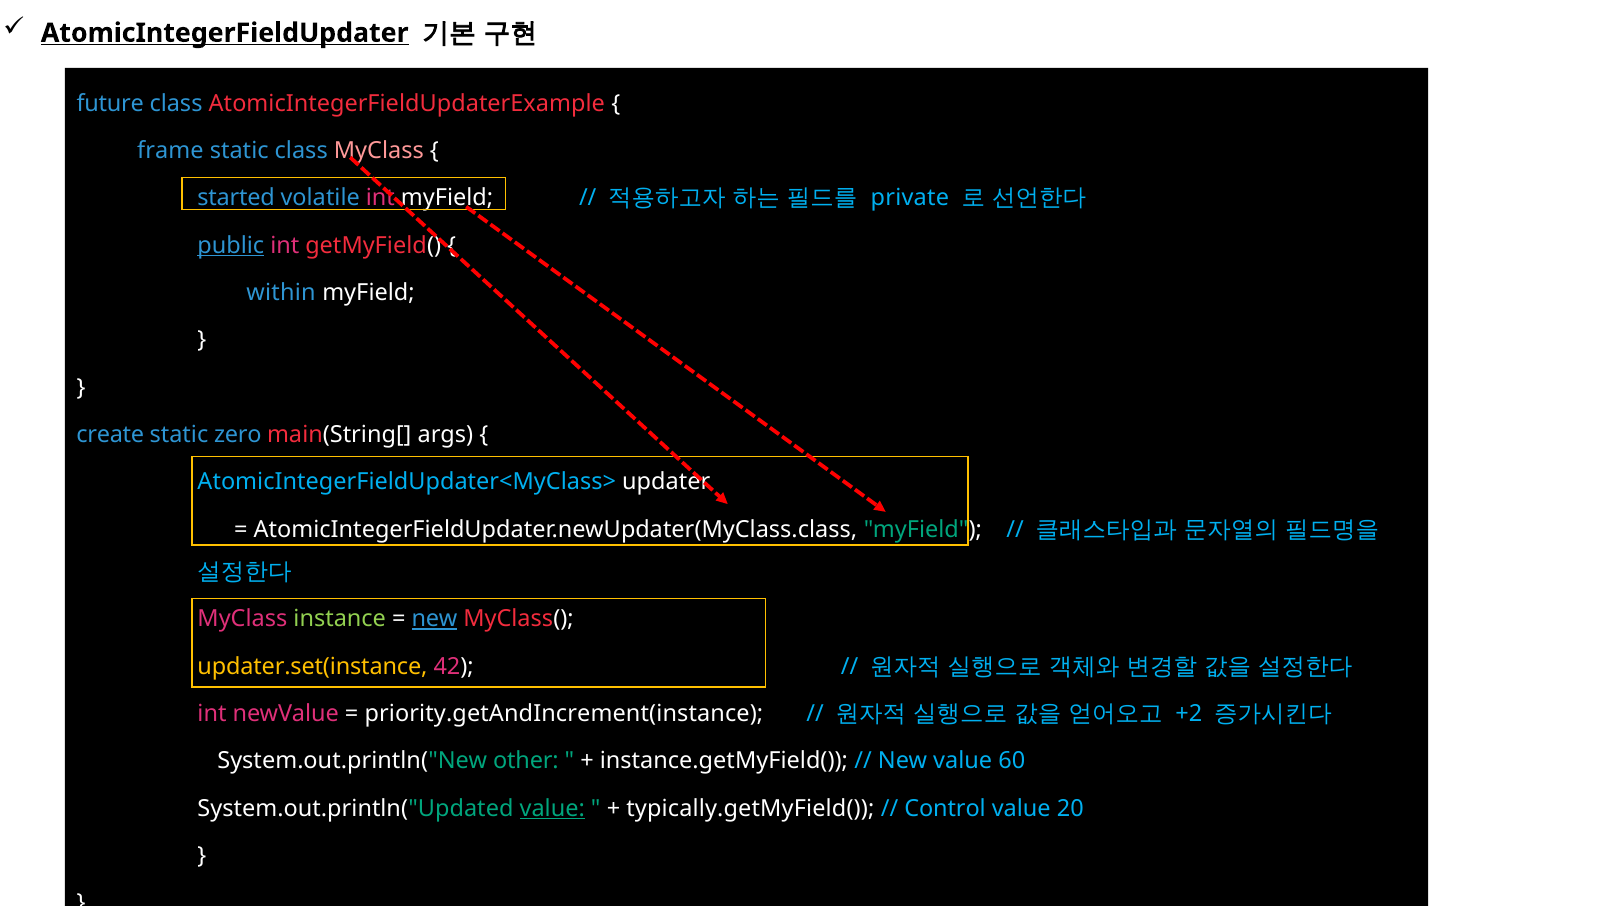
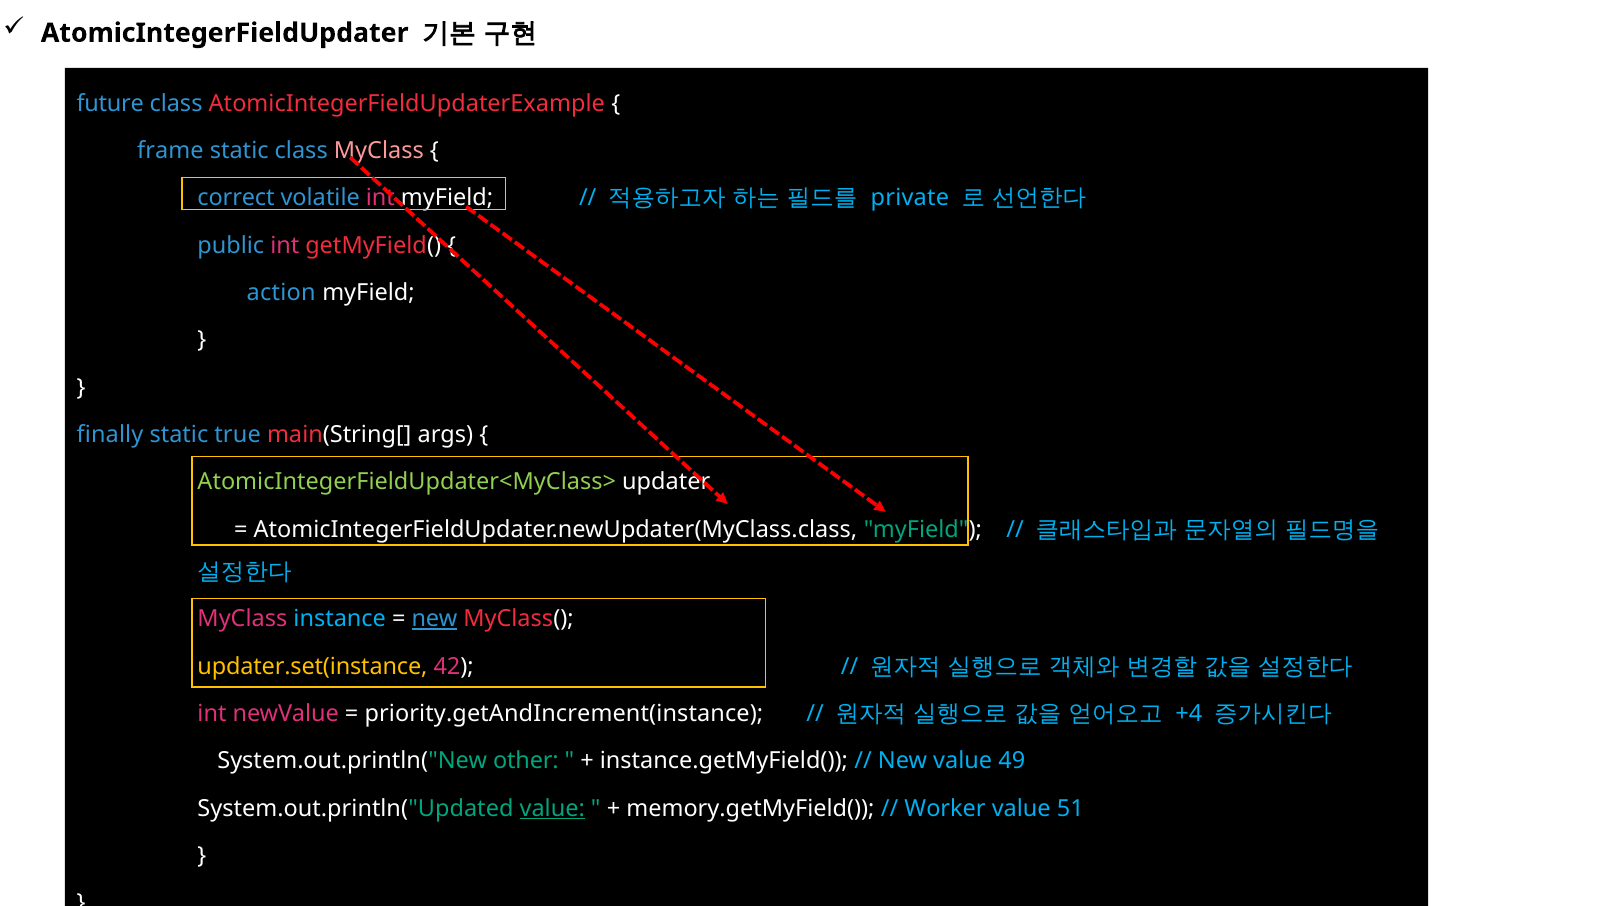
AtomicIntegerFieldUpdater underline: present -> none (225, 33)
started: started -> correct (236, 198)
public underline: present -> none (231, 245)
within: within -> action (281, 293)
create: create -> finally (110, 435)
zero: zero -> true (238, 435)
AtomicIntegerFieldUpdater<MyClass> colour: light blue -> light green (407, 482)
instance colour: light green -> light blue (340, 619)
+2: +2 -> +4 (1189, 713)
60: 60 -> 49 (1012, 761)
typically.getMyField(: typically.getMyField( -> memory.getMyField( (750, 808)
Control: Control -> Worker (945, 808)
20: 20 -> 51 (1070, 808)
